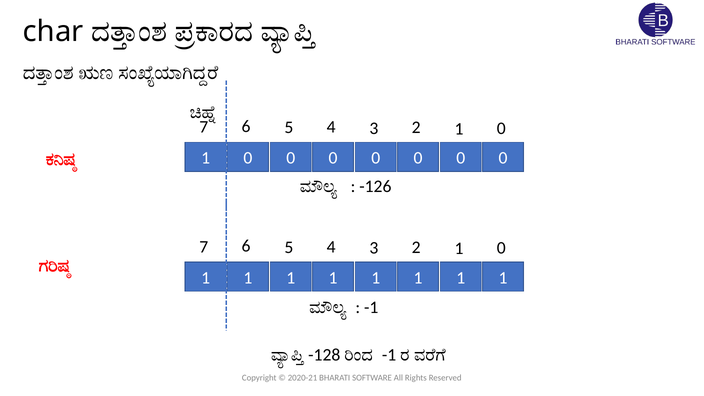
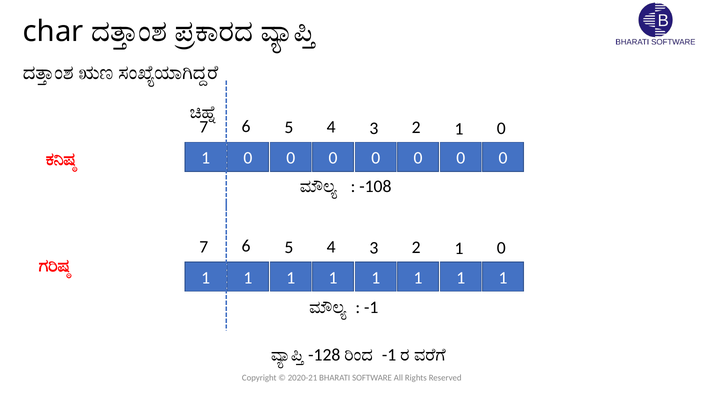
-126: -126 -> -108 (375, 186)
